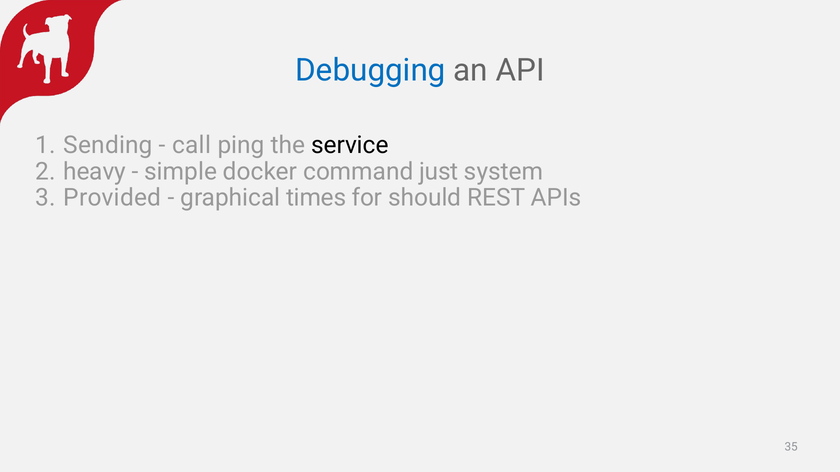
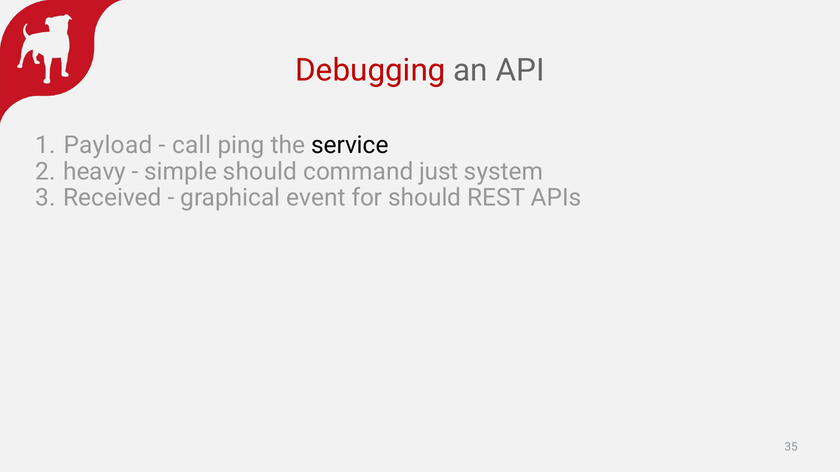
Debugging colour: blue -> red (370, 71)
Sending: Sending -> Payload (108, 145)
simple docker: docker -> should (260, 172)
Provided: Provided -> Received (112, 198)
times: times -> event (316, 198)
